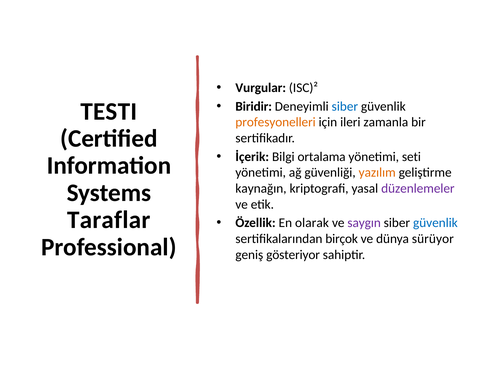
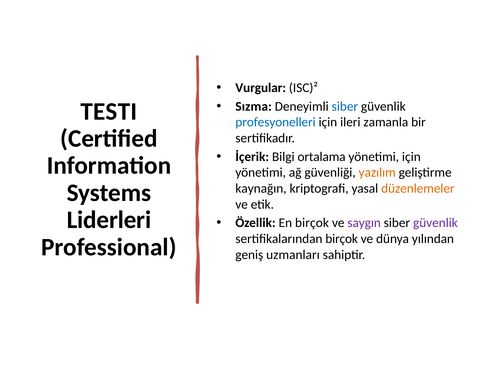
Biridir: Biridir -> Sızma (254, 106)
profesyonelleri colour: orange -> blue (276, 122)
yönetimi seti: seti -> için (411, 157)
düzenlemeler colour: purple -> orange (418, 189)
Taraflar: Taraflar -> Liderleri (109, 220)
En olarak: olarak -> birçok (312, 223)
güvenlik colour: blue -> purple (435, 223)
sürüyor: sürüyor -> yılından (433, 239)
gösteriyor: gösteriyor -> uzmanları (293, 255)
